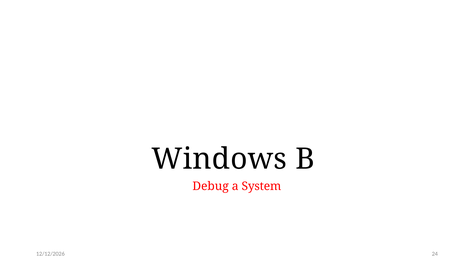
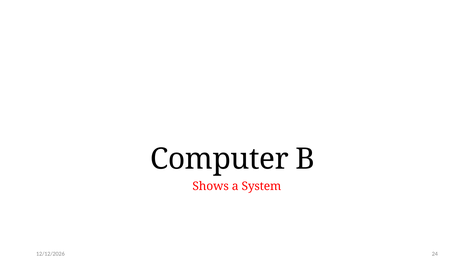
Windows: Windows -> Computer (220, 159)
Debug: Debug -> Shows (211, 187)
